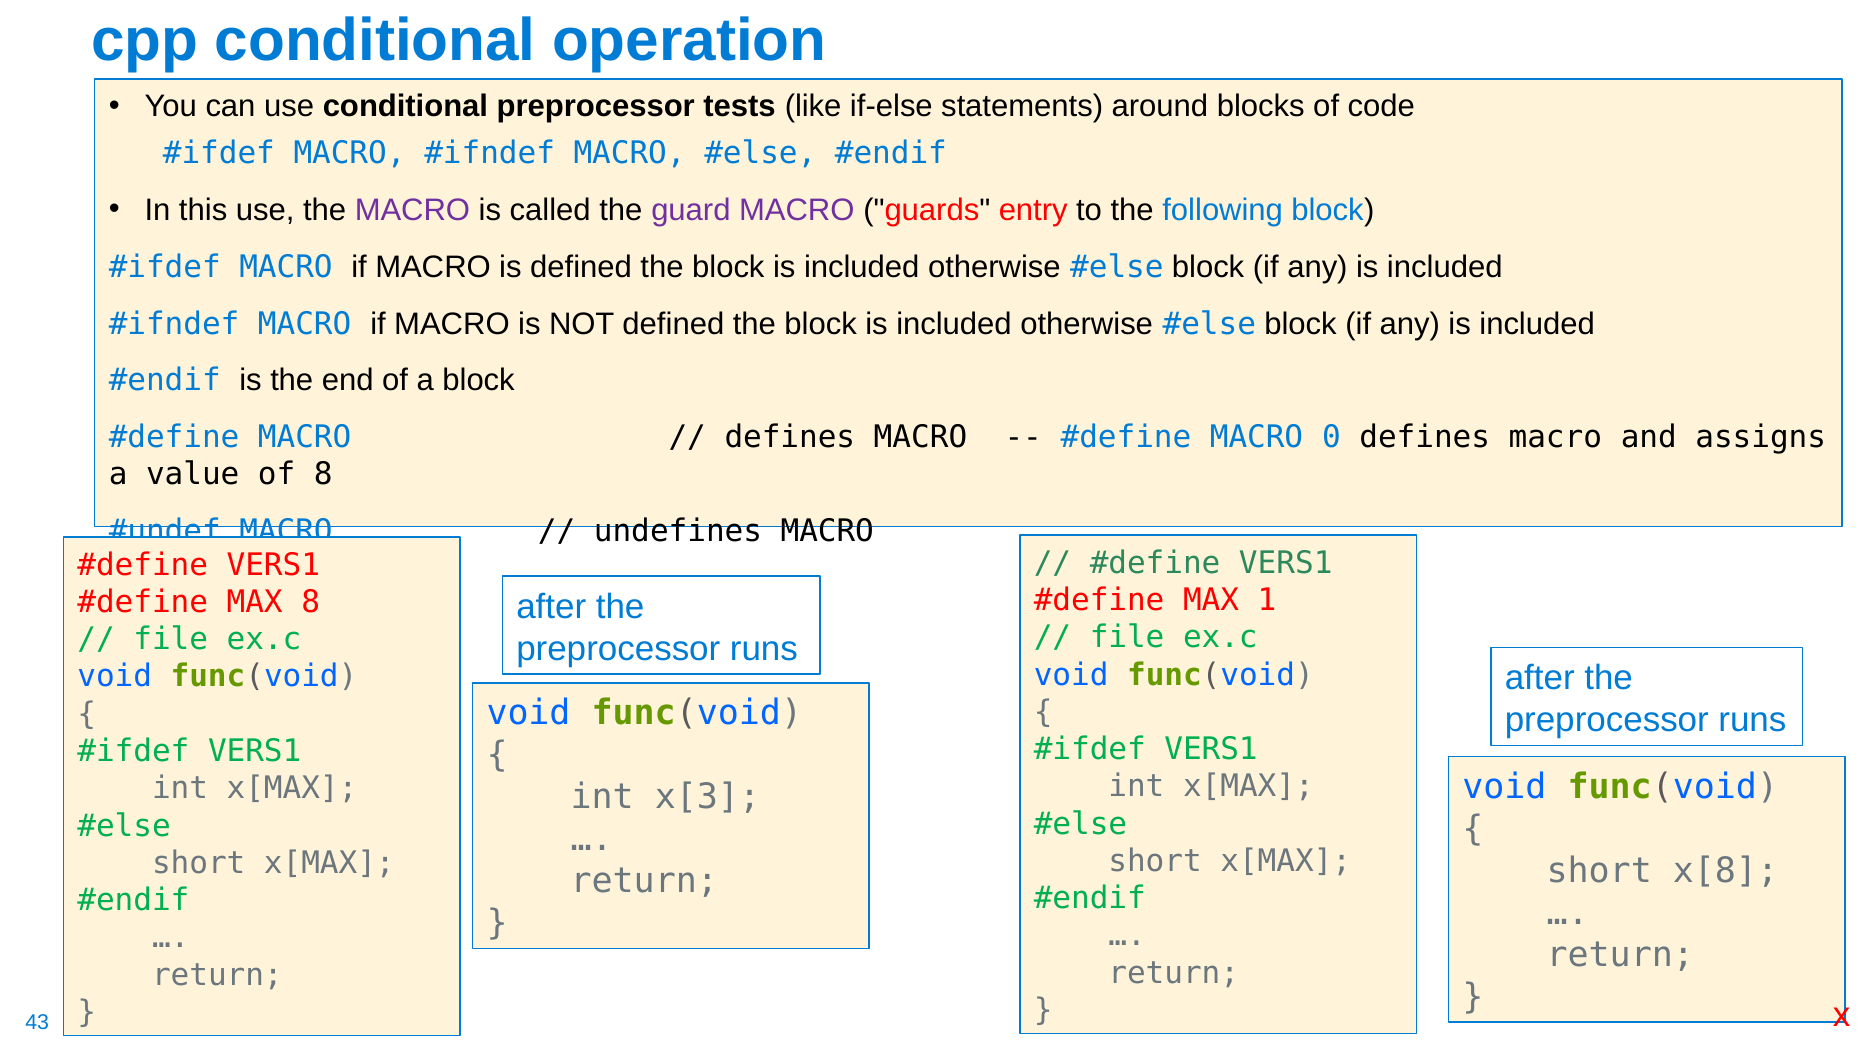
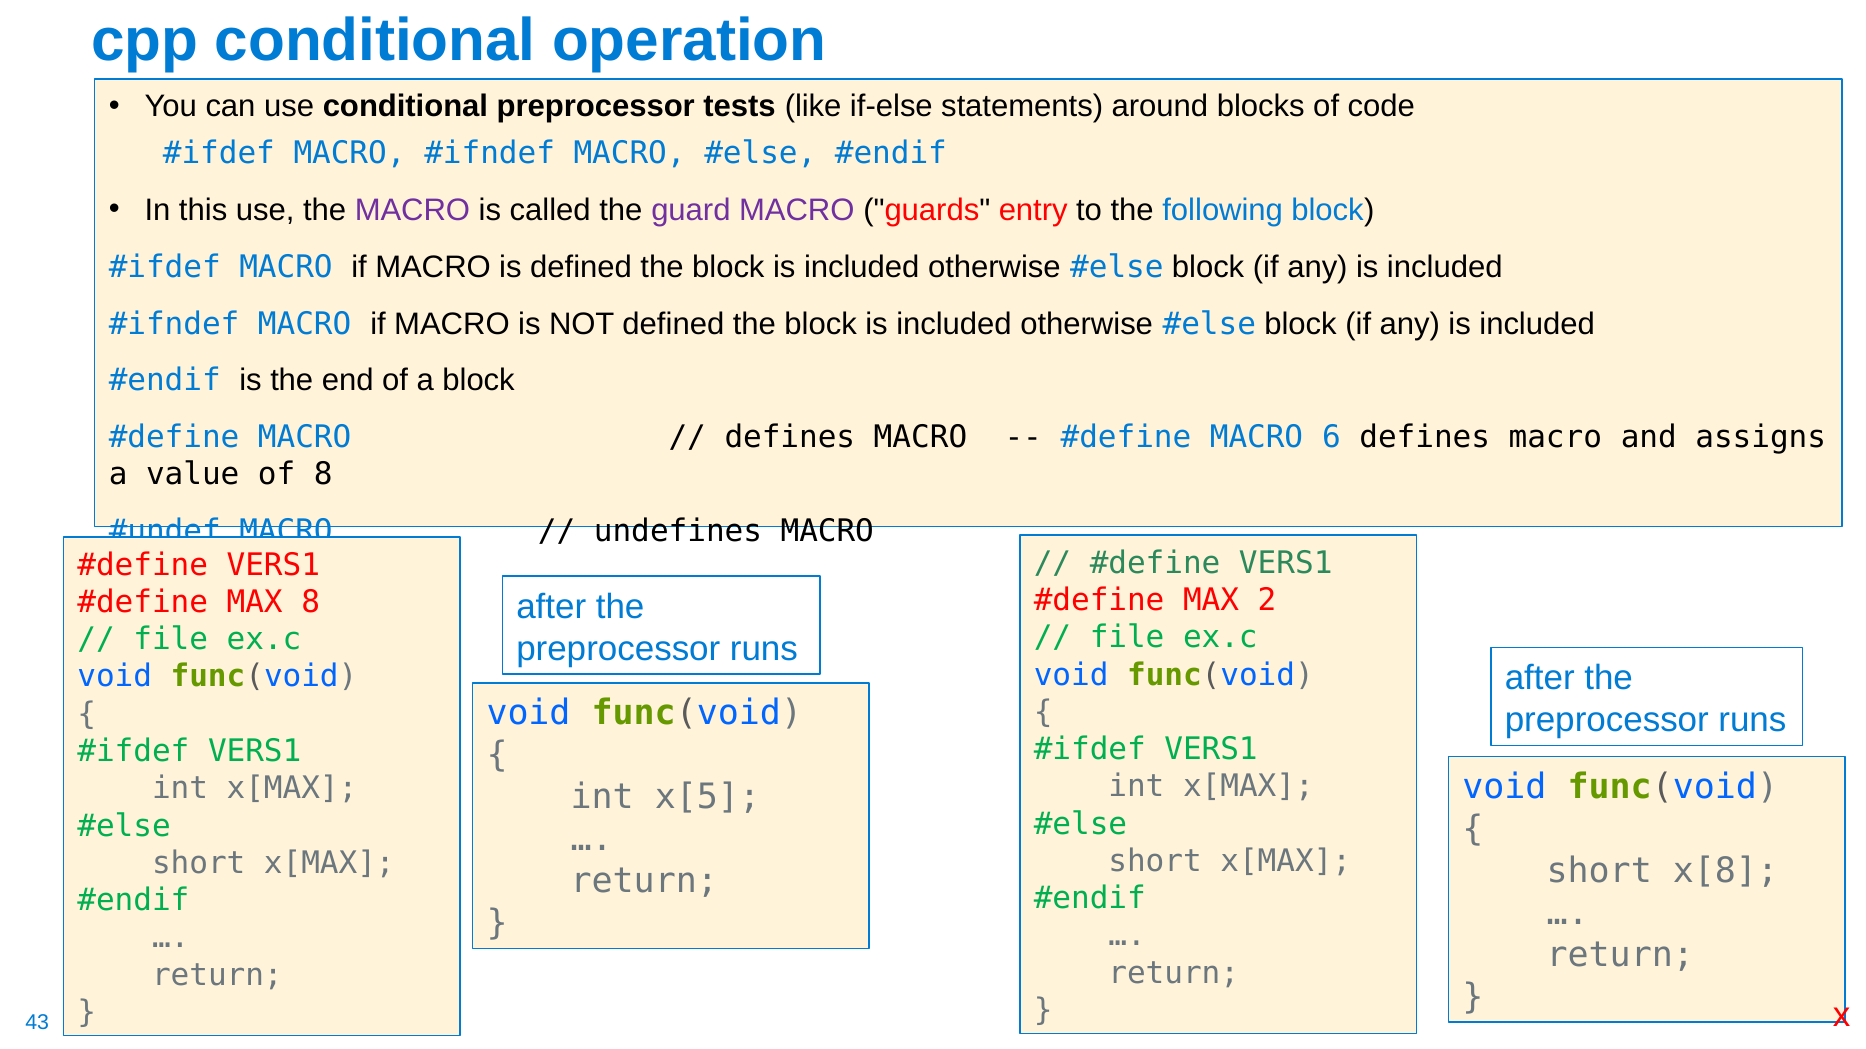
0: 0 -> 6 (1331, 438)
1: 1 -> 2 (1267, 601)
x[3: x[3 -> x[5 (707, 798)
